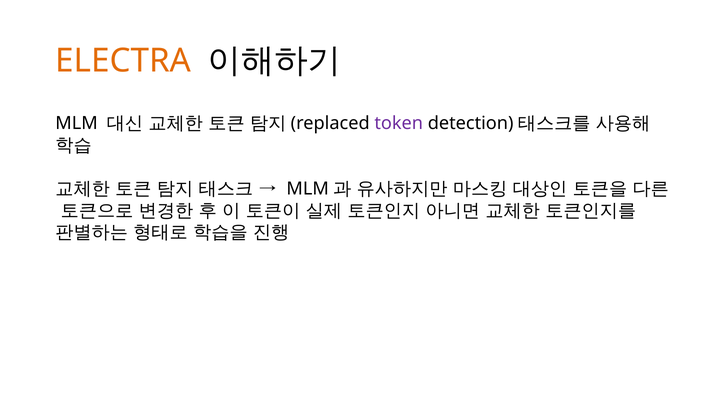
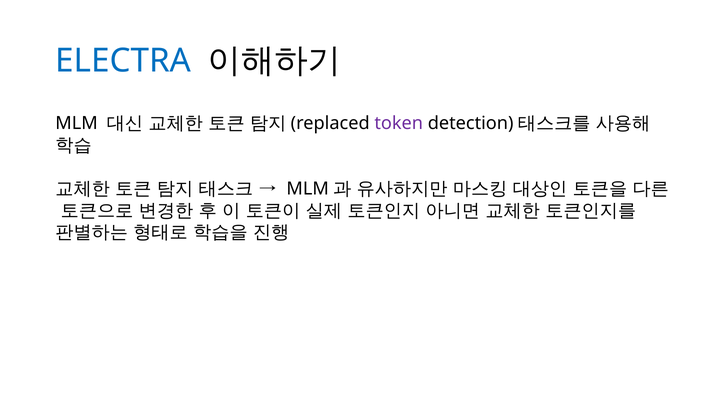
ELECTRA colour: orange -> blue (123, 61)
